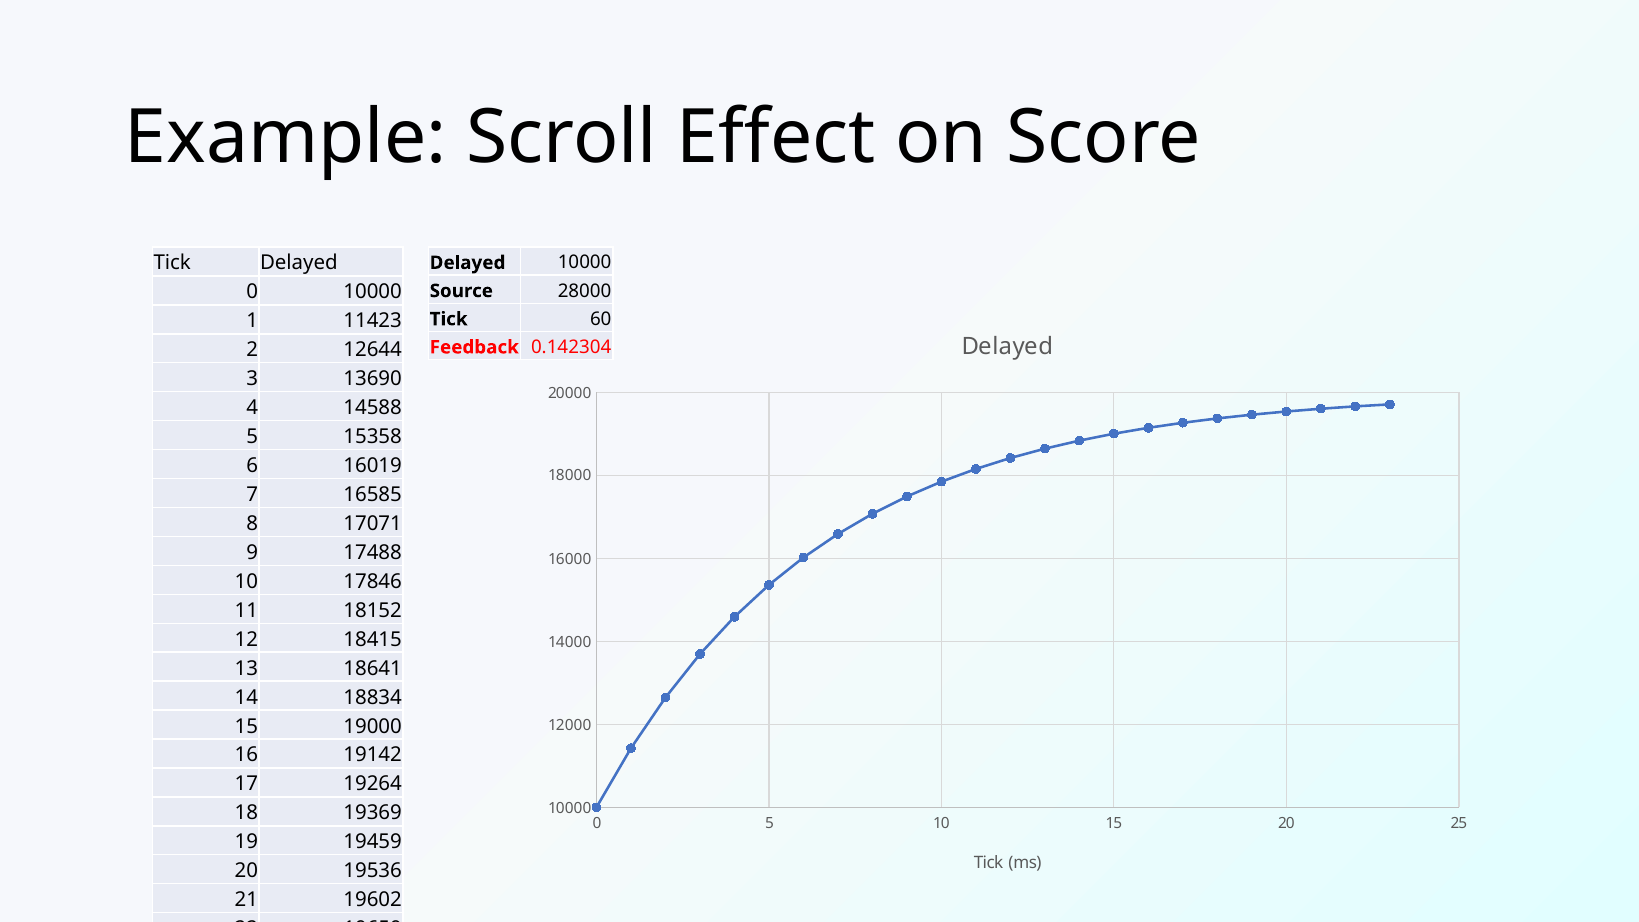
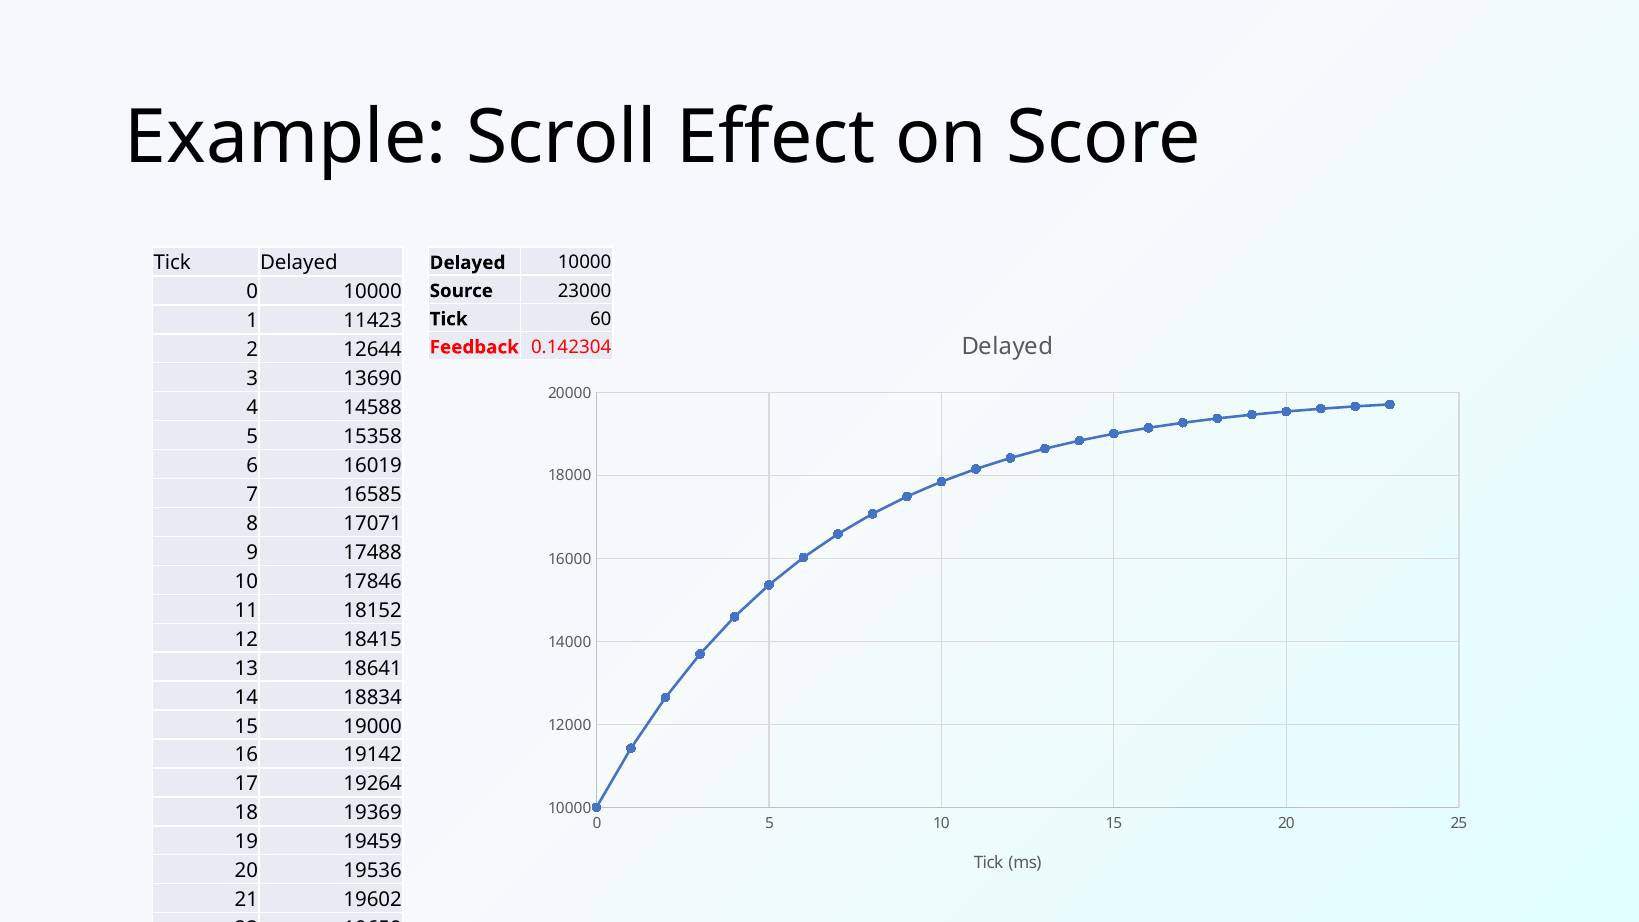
28000: 28000 -> 23000 (585, 291)
